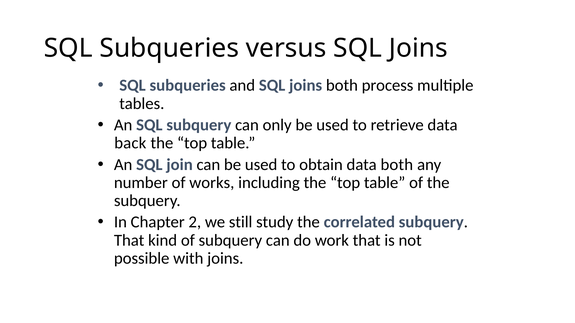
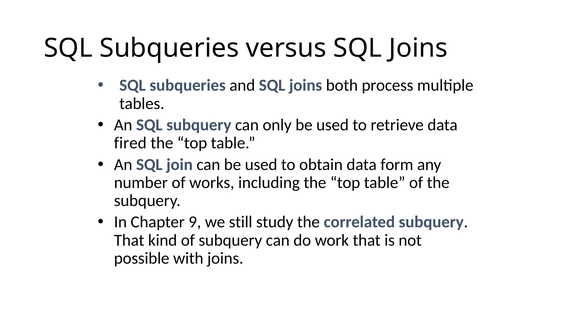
back: back -> fired (130, 143)
data both: both -> form (397, 165)
2: 2 -> 9 (195, 222)
